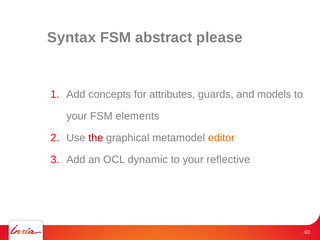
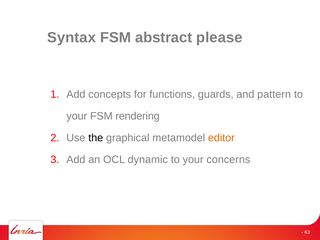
attributes: attributes -> functions (172, 94)
models: models -> pattern (274, 94)
elements: elements -> rendering (138, 116)
the colour: red -> black (96, 138)
reflective: reflective -> concerns (228, 160)
